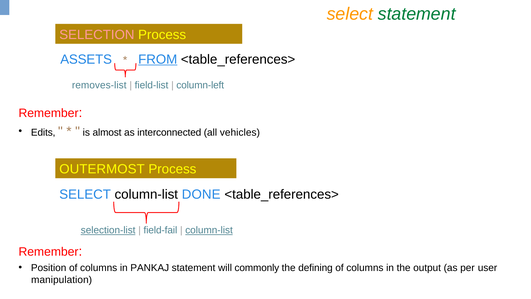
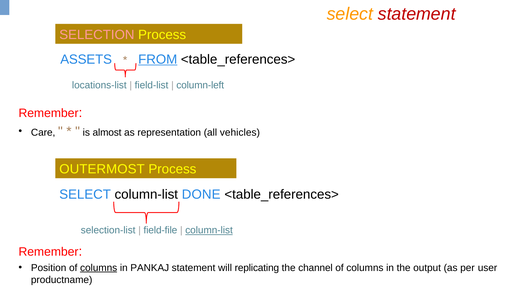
statement colour: green -> red (417, 14)
removes-list: removes-list -> locations-list (99, 85)
Edits: Edits -> Care (43, 132)
interconnected: interconnected -> representation (169, 132)
selection-list underline: present -> none (108, 230)
field-fail: field-fail -> field-file (160, 230)
columns underline: none -> present (99, 268)
commonly: commonly -> replicating (257, 268)
defining: defining -> channel (315, 268)
manipulation: manipulation -> productname (62, 279)
